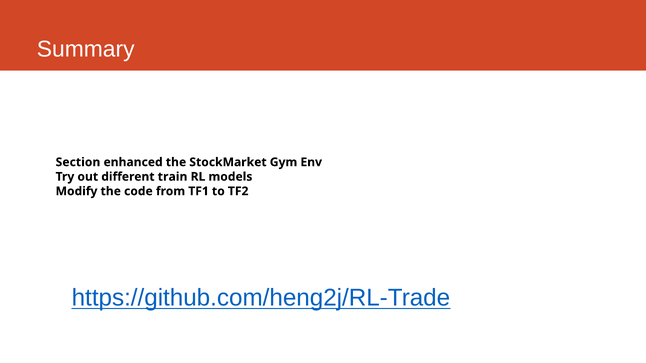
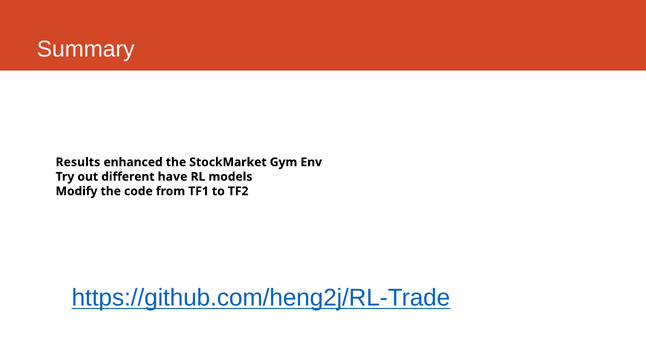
Section: Section -> Results (78, 162)
train: train -> have (173, 177)
